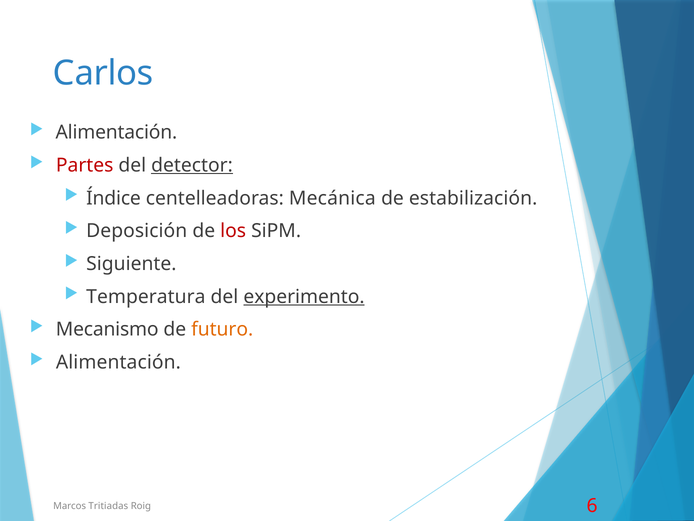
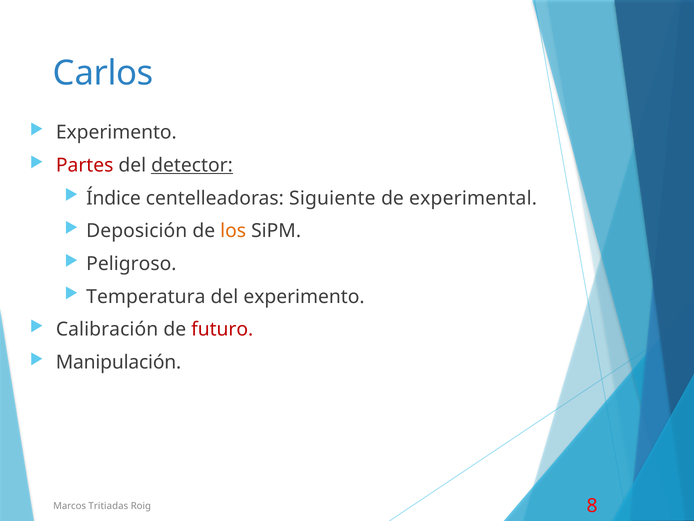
Alimentación: Alimentación -> Experimento (116, 132)
Mecánica: Mecánica -> Siguiente (332, 198)
estabilización: estabilización -> experimental (473, 198)
los colour: red -> orange (233, 231)
Siguiente: Siguiente -> Peligroso (131, 264)
experimento underline: present -> none (304, 296)
Mecanismo: Mecanismo -> Calibración (107, 329)
futuro colour: orange -> red (222, 329)
Alimentación: Alimentación -> Manipulación (119, 362)
6: 6 -> 8 (592, 506)
